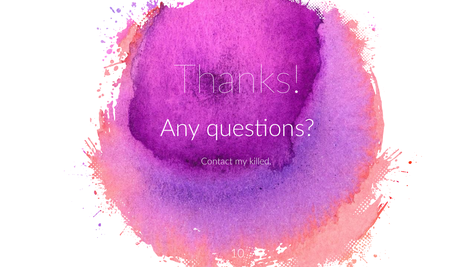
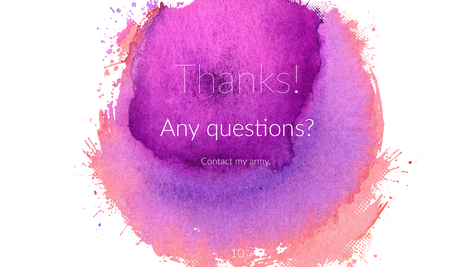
killed: killed -> army (260, 161)
